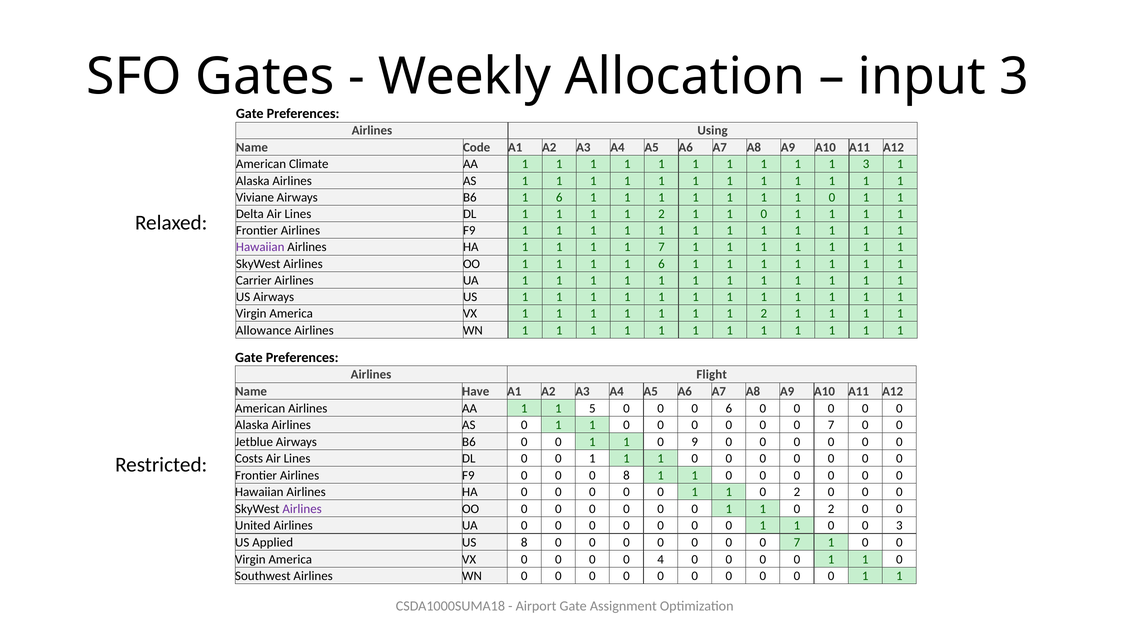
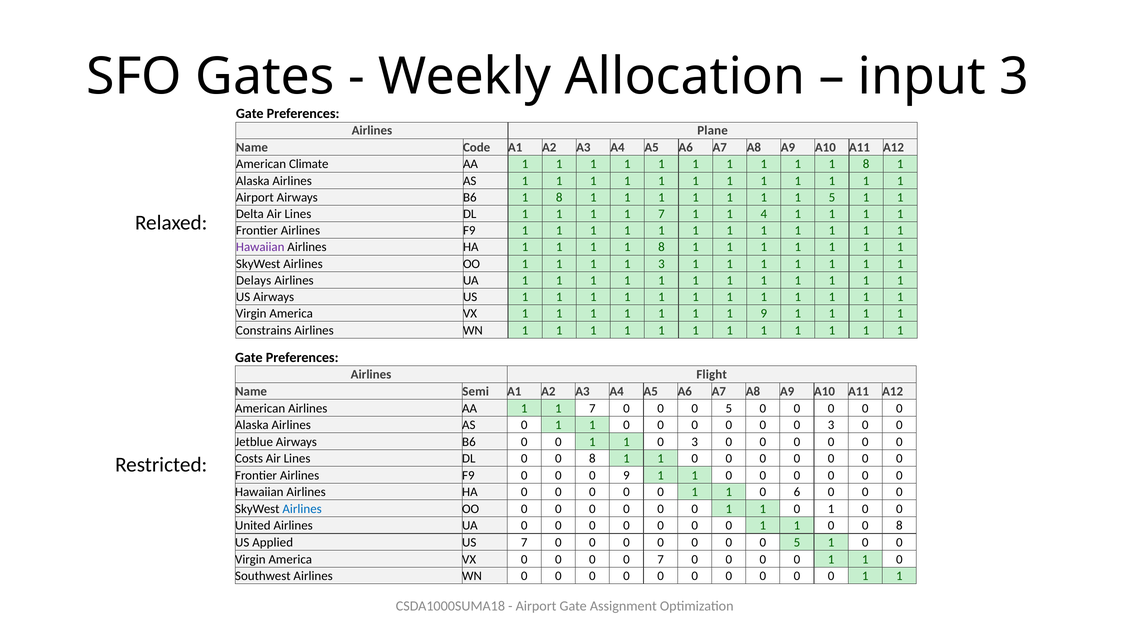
Using: Using -> Plane (713, 131)
3: 3 -> 8 (866, 164)
Viviane: Viviane -> Airport (255, 198)
B6 1 6: 6 -> 8 (559, 198)
0: 0 -> 5 (832, 198)
2: 2 -> 7 (661, 214)
0: 0 -> 4 (764, 214)
7: 7 -> 8 (661, 247)
1 1 6: 6 -> 3 (661, 264)
Carrier: Carrier -> Delays (254, 281)
2: 2 -> 9 (764, 314)
Allowance: Allowance -> Constrains (264, 331)
Have: Have -> Semi (476, 392)
AA 1 1 5: 5 -> 7 (592, 409)
6: 6 -> 5 (729, 409)
7: 7 -> 3 (831, 426)
1 0 9: 9 -> 3 (695, 442)
DL 0 0 1: 1 -> 8 (592, 459)
0 8: 8 -> 9 (626, 476)
2: 2 -> 6 (797, 493)
Airlines colour: purple -> blue (302, 509)
2: 2 -> 1 (831, 509)
1 0 0 3: 3 -> 8 (899, 526)
US 8: 8 -> 7 (524, 543)
7: 7 -> 5 (797, 543)
0 4: 4 -> 7 (661, 560)
